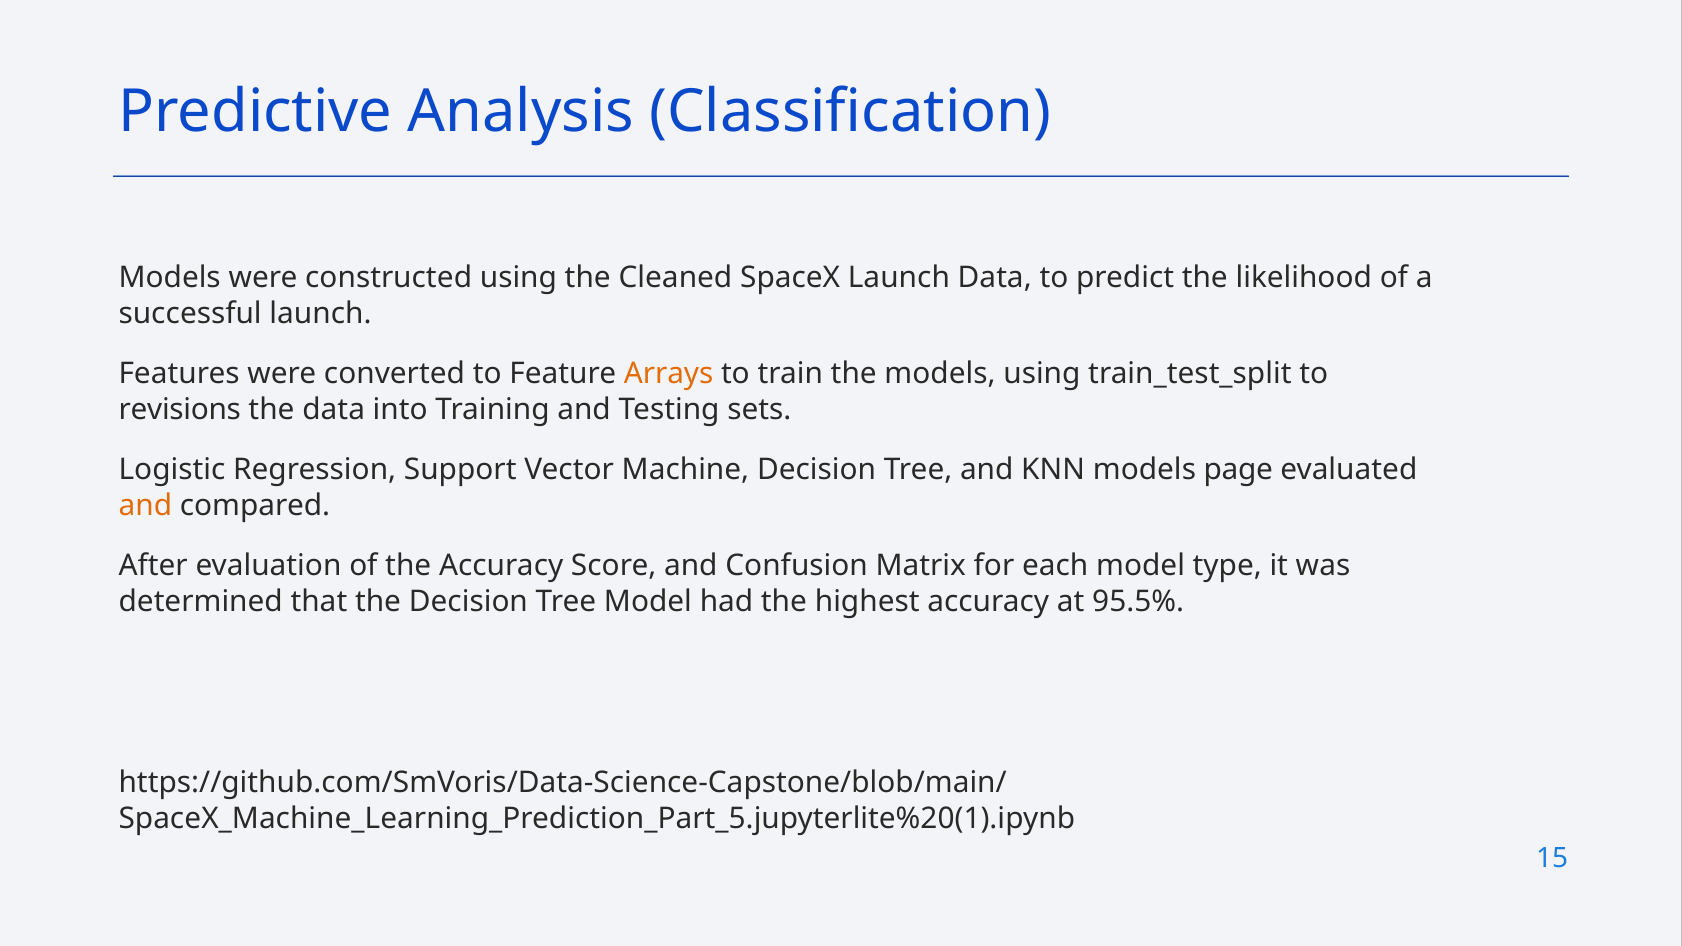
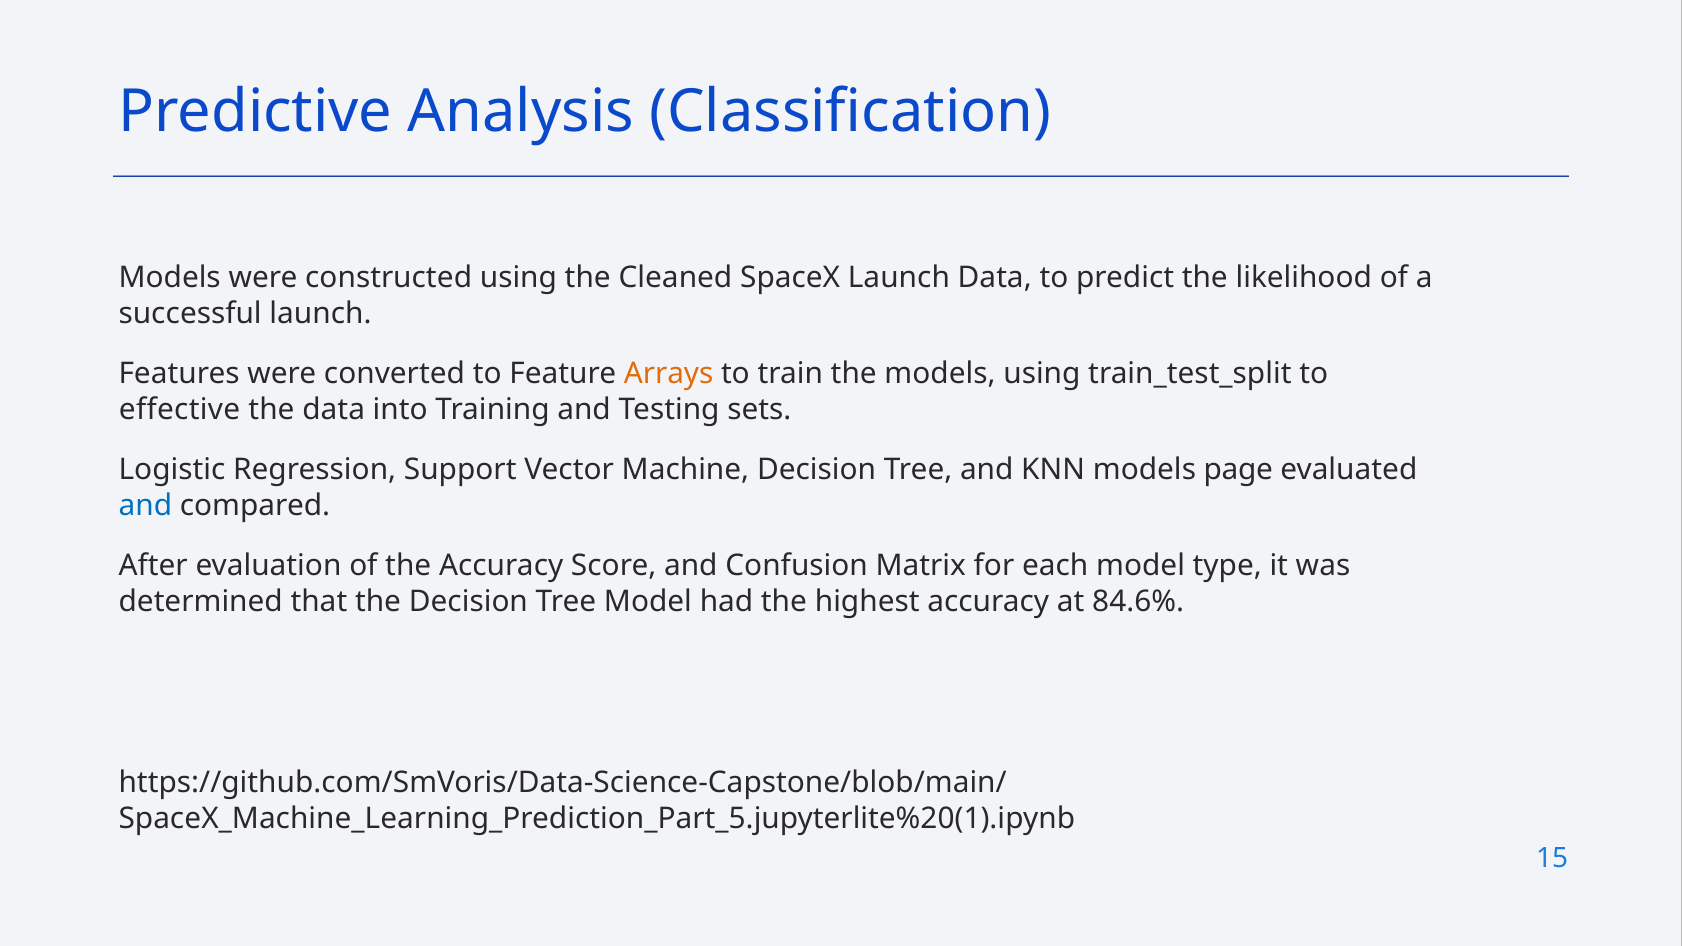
revisions: revisions -> effective (180, 410)
and colour: orange -> blue (145, 506)
95.5%: 95.5% -> 84.6% (1138, 602)
